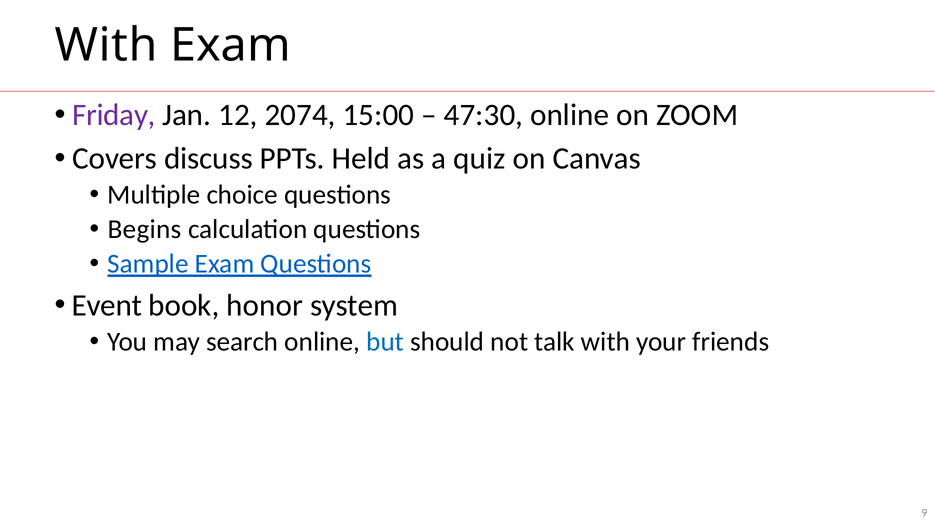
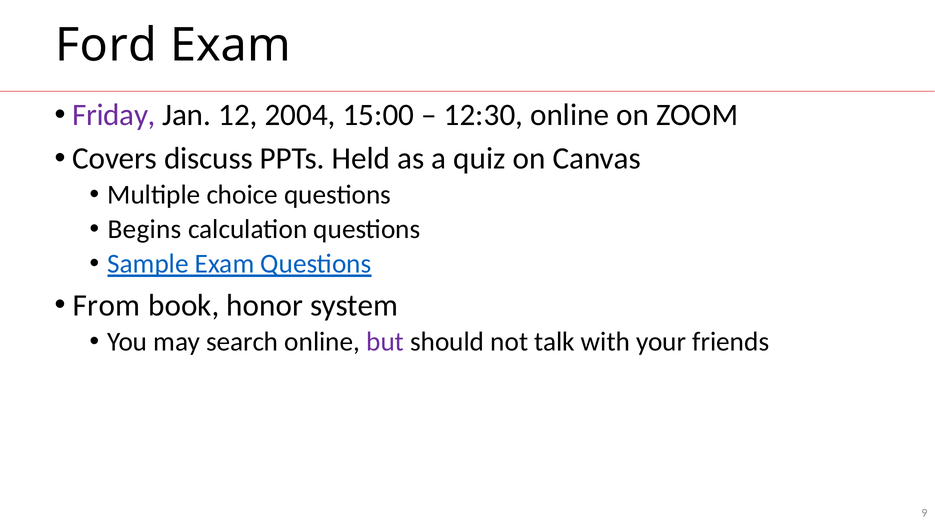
With: With -> Ford (106, 46)
2074: 2074 -> 2004 (300, 115)
47:30: 47:30 -> 12:30 (483, 115)
Event: Event -> From (107, 305)
but colour: blue -> purple (385, 342)
